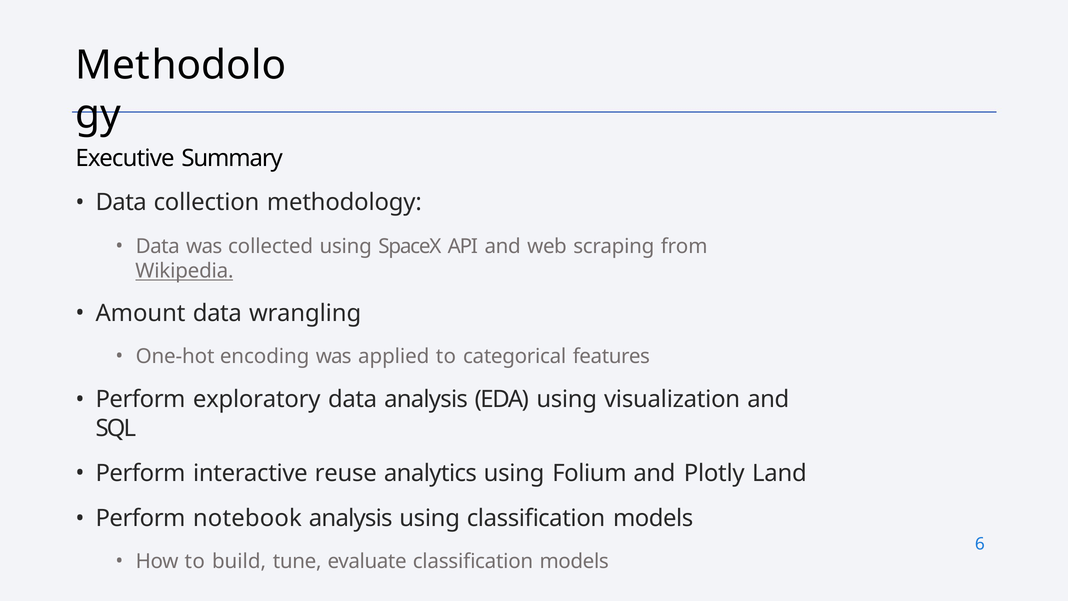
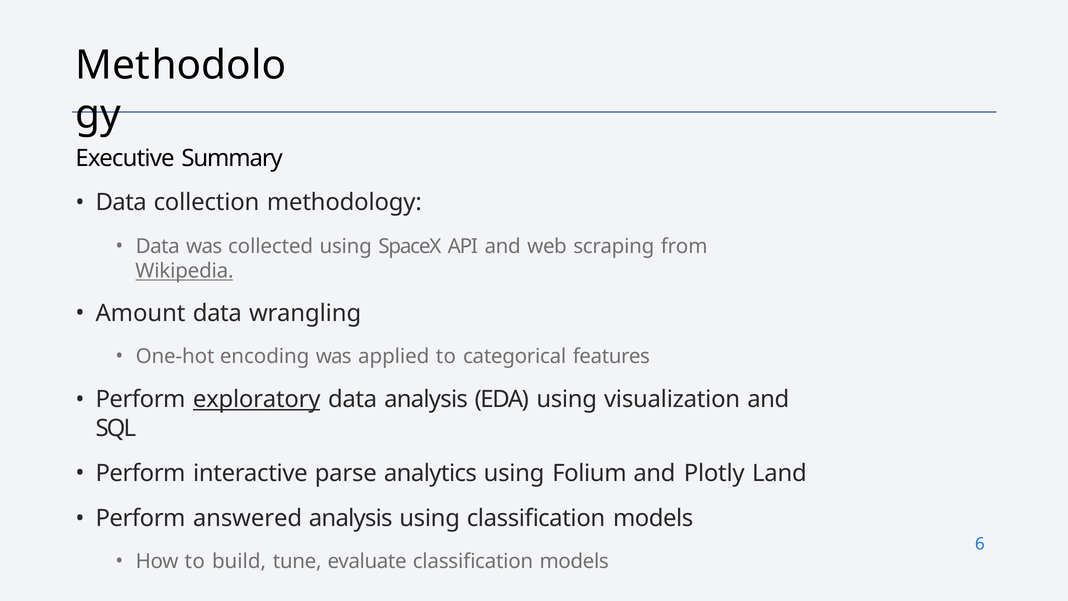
exploratory underline: none -> present (257, 399)
reuse: reuse -> parse (346, 473)
notebook: notebook -> answered (248, 518)
